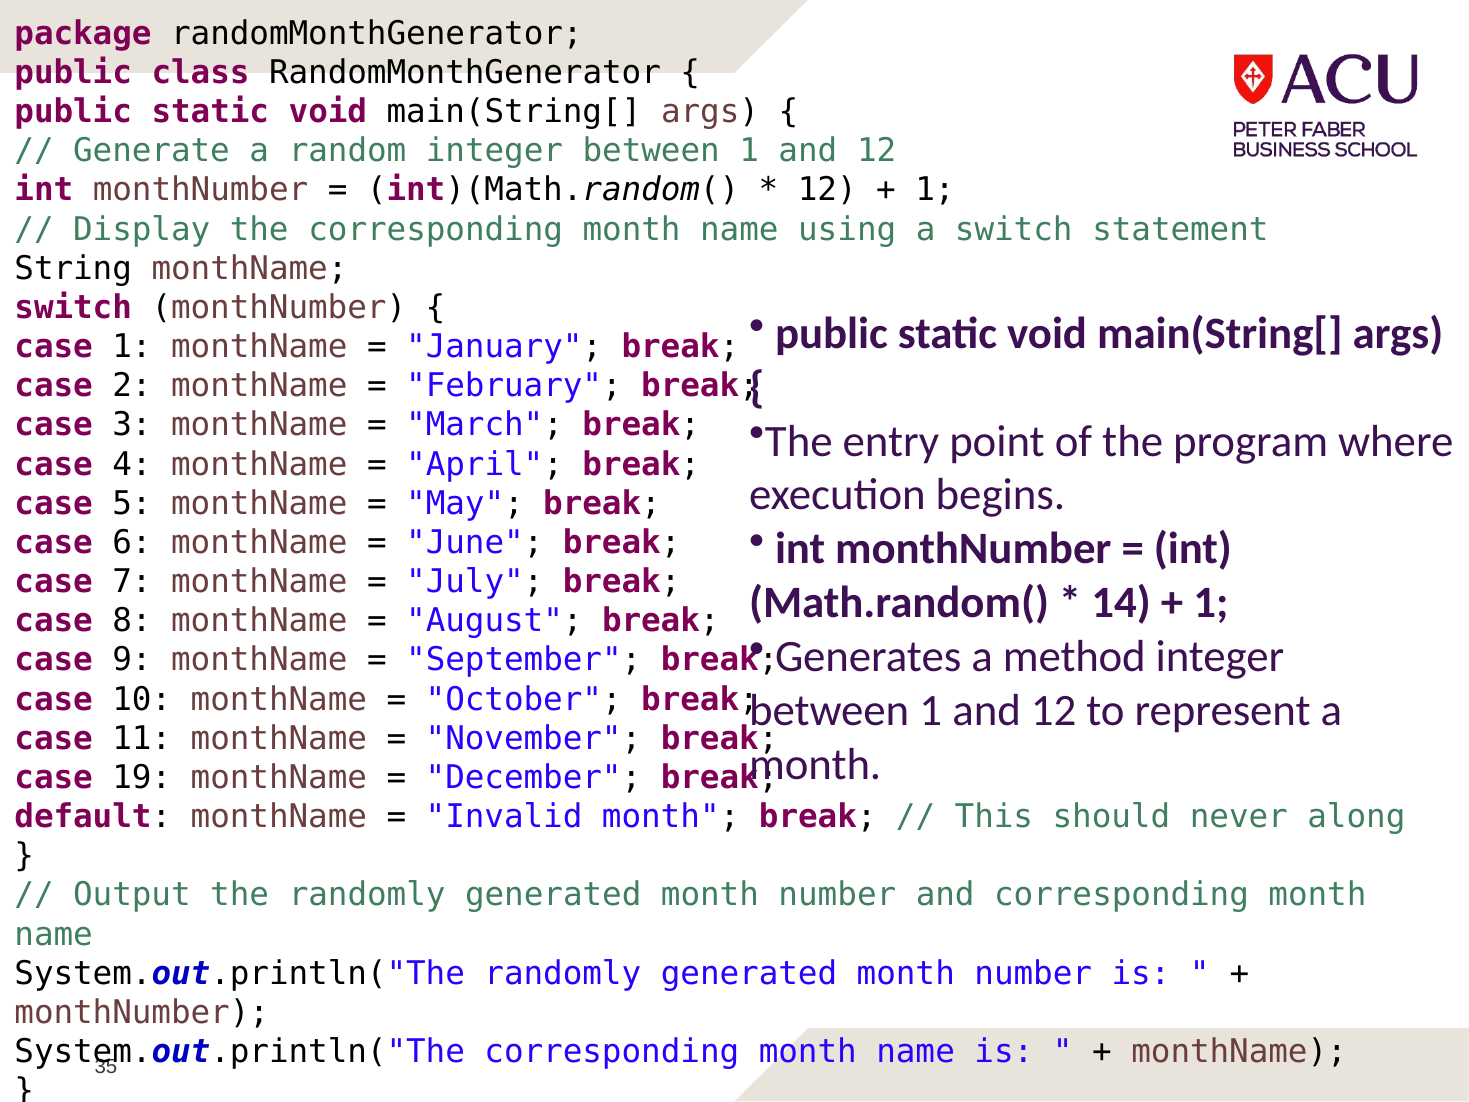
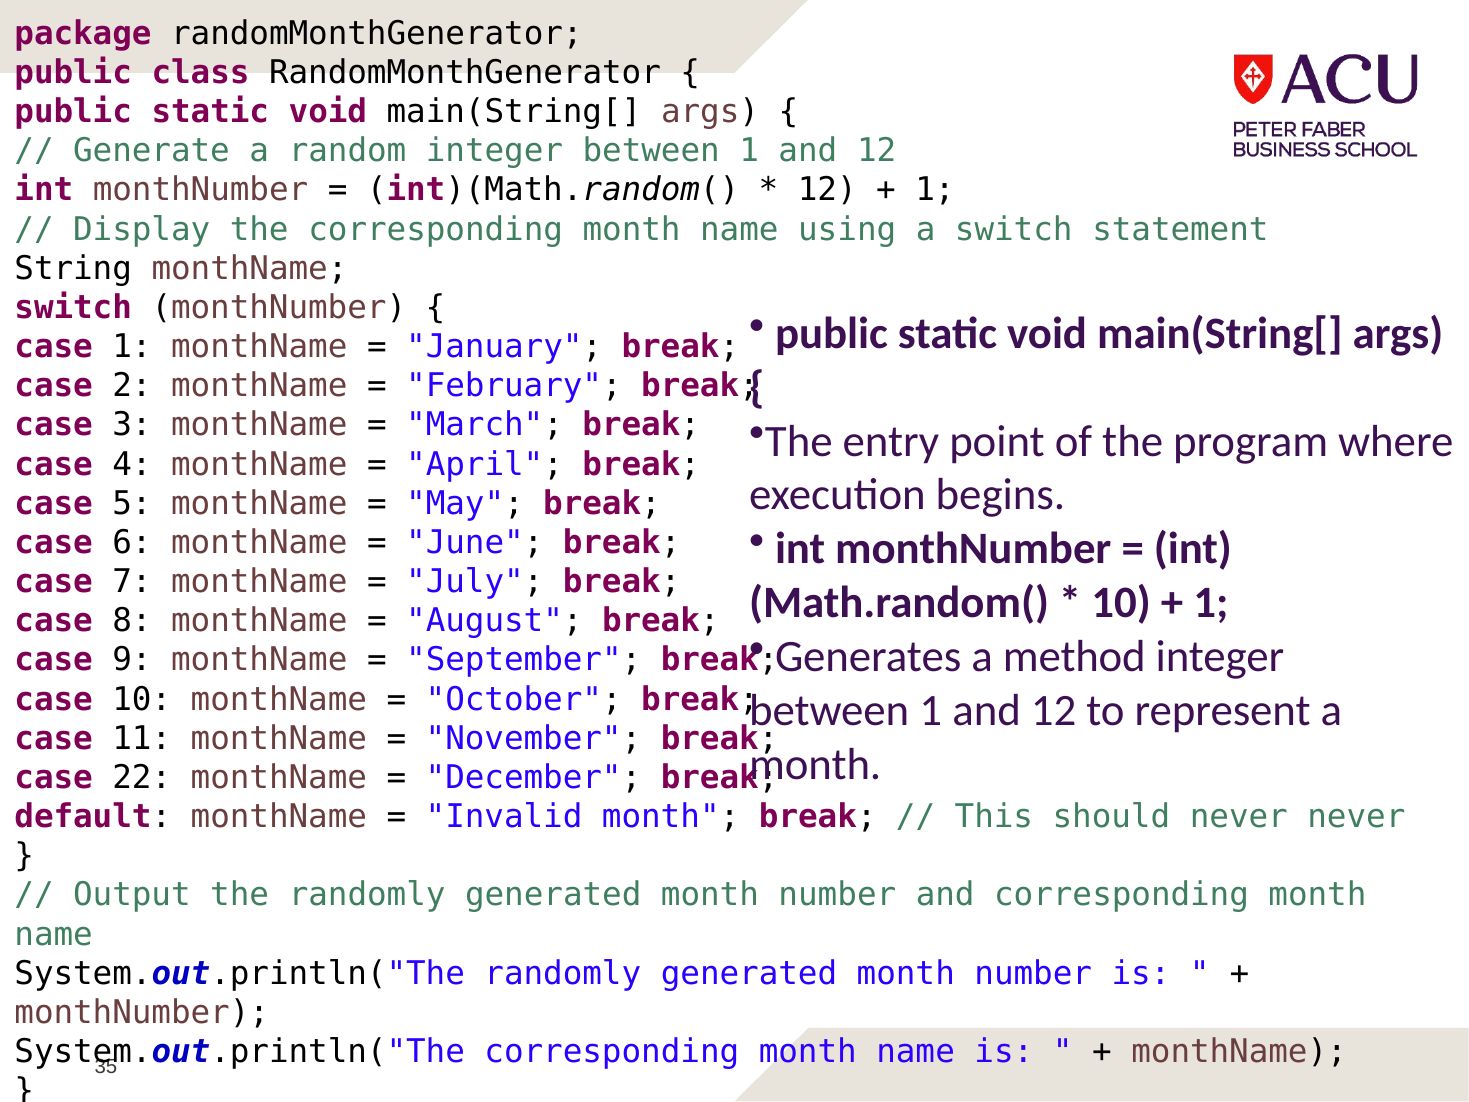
14: 14 -> 10 (1121, 603)
19: 19 -> 22 (142, 777)
never along: along -> never (1356, 817)
